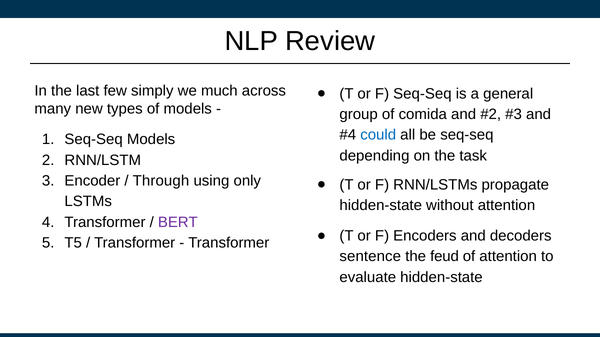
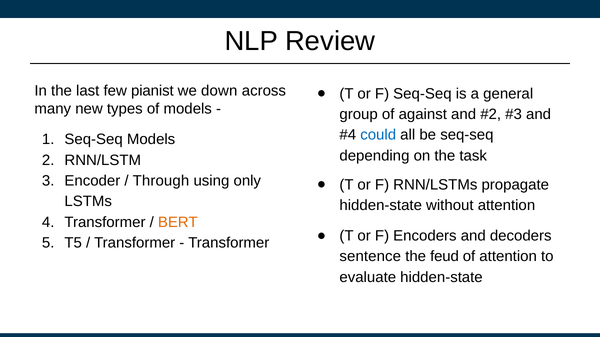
simply: simply -> pianist (152, 91)
much: much -> down (219, 91)
comida: comida -> against (423, 114)
BERT colour: purple -> orange (178, 223)
